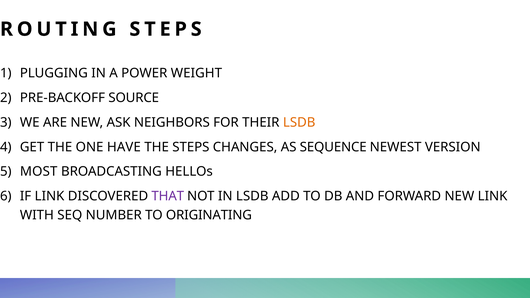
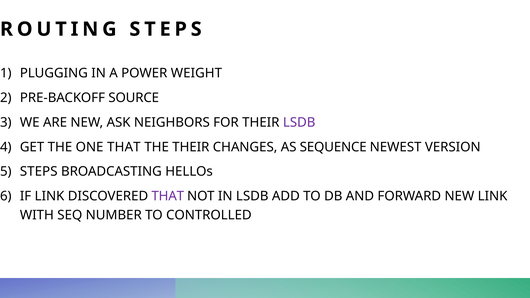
LSDB colour: orange -> purple (299, 122)
ONE HAVE: HAVE -> THAT (124, 147)
THE STEPS: STEPS -> THEIR (191, 147)
MOST: MOST -> STEPS (39, 172)
ORIGINATING: ORIGINATING -> CONTROLLED (209, 215)
